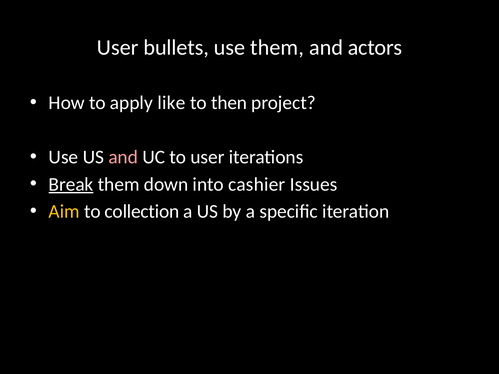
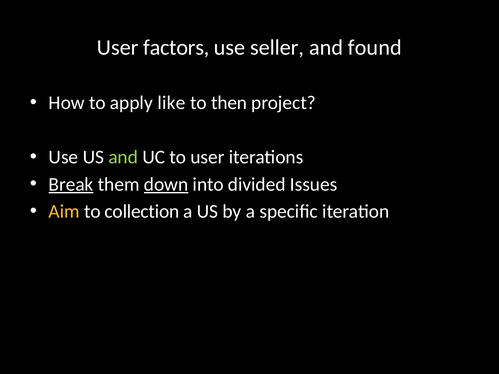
bullets: bullets -> factors (176, 48)
use them: them -> seller (277, 48)
actors: actors -> found (375, 48)
and colour: pink -> light green (123, 157)
down underline: none -> present (166, 184)
cashier: cashier -> divided (257, 184)
